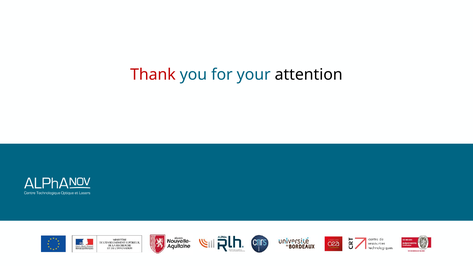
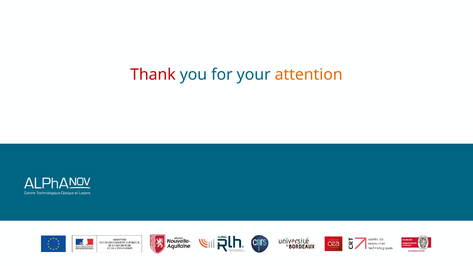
attention colour: black -> orange (309, 75)
